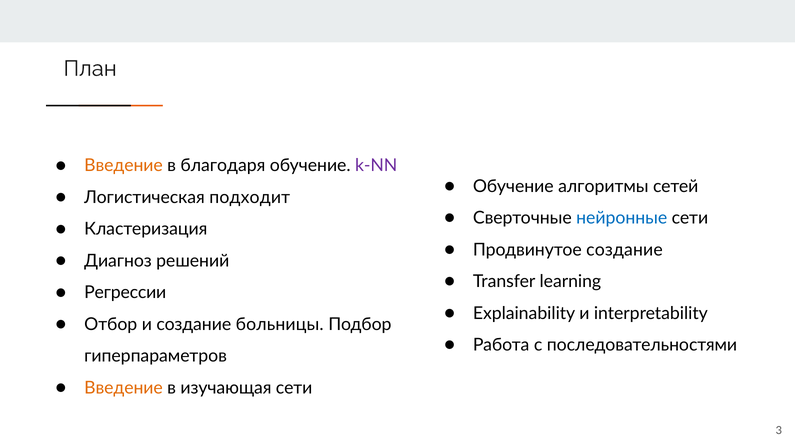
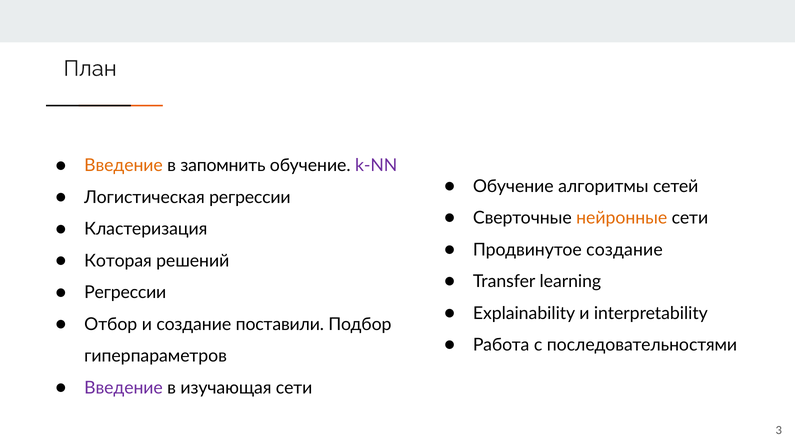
благодаря: благодаря -> запомнить (223, 166)
Логистическая подходит: подходит -> регрессии (250, 197)
нейронные colour: blue -> orange (622, 218)
Диагноз: Диагноз -> Которая (118, 261)
больницы: больницы -> поставили (280, 325)
Введение colour: orange -> purple (123, 388)
